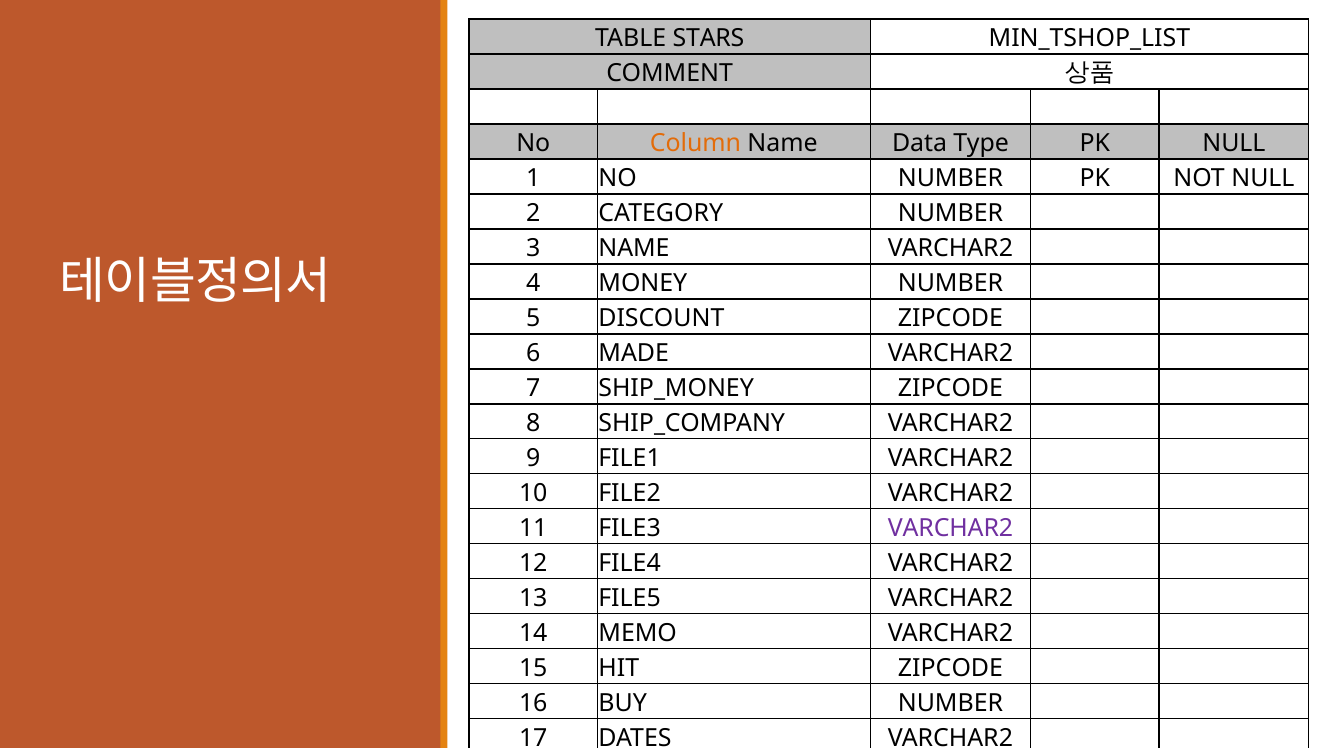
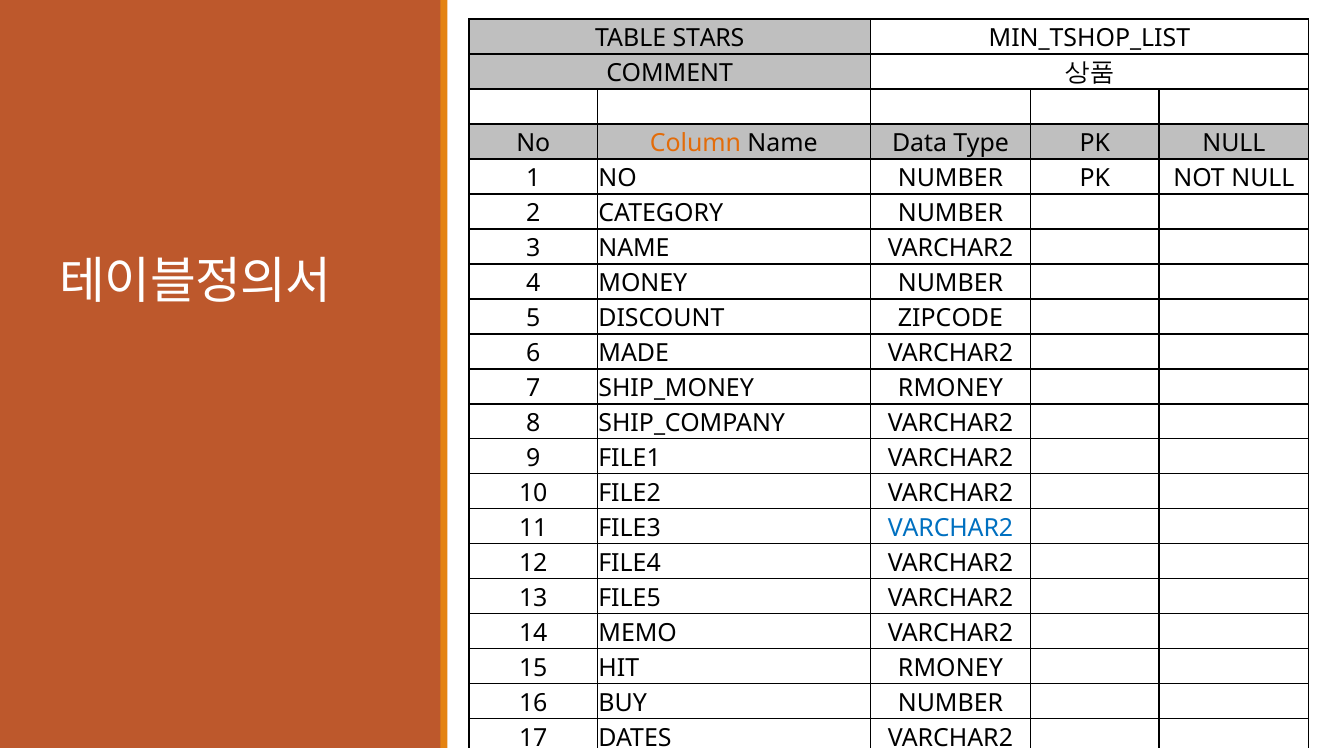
ZIPCODE: ZIPCODE -> RMONEY (950, 388)
VARCHAR2 colour: purple -> blue (950, 528)
HIT ZIPCODE: ZIPCODE -> RMONEY (950, 668)
